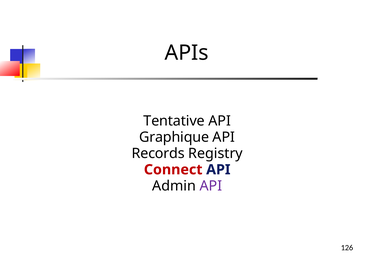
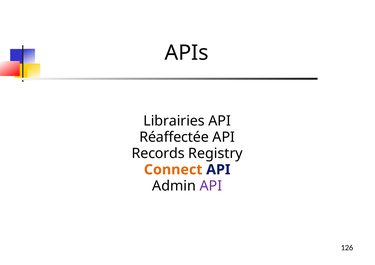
Tentative: Tentative -> Librairies (174, 121)
Graphique: Graphique -> Réaffectée (174, 137)
Connect colour: red -> orange (173, 170)
